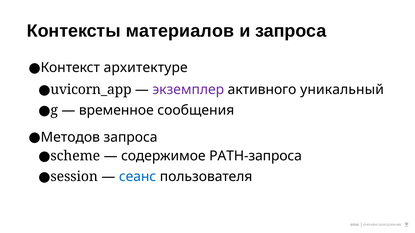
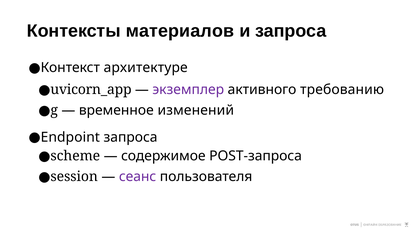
уникальный: уникальный -> требованию (342, 90)
сообщения: сообщения -> изменений (196, 111)
Методов: Методов -> Endpoint (70, 137)
PATH-запроса: PATH-запроса -> POST-запроса (256, 156)
сеанс colour: blue -> purple (138, 177)
